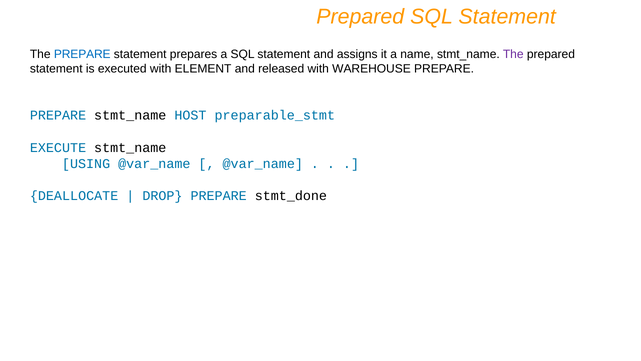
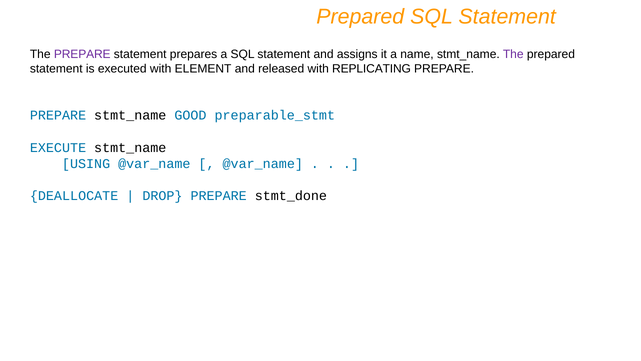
PREPARE colour: blue -> purple (82, 54)
WAREHOUSE: WAREHOUSE -> REPLICATING (372, 69)
HOST: HOST -> GOOD (190, 115)
